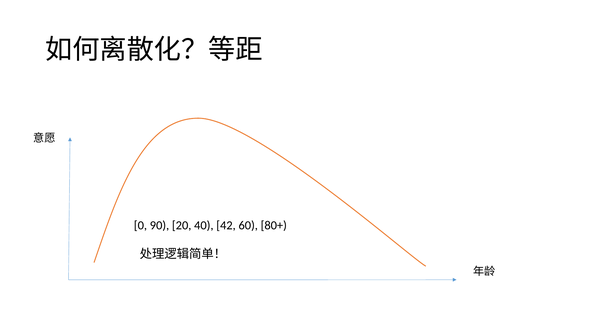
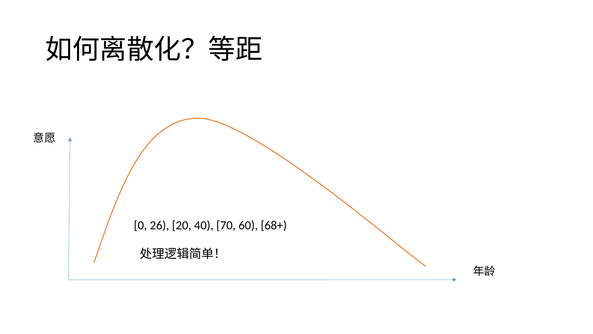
90: 90 -> 26 (160, 225)
42: 42 -> 70 (226, 225)
80+: 80+ -> 68+ (274, 225)
